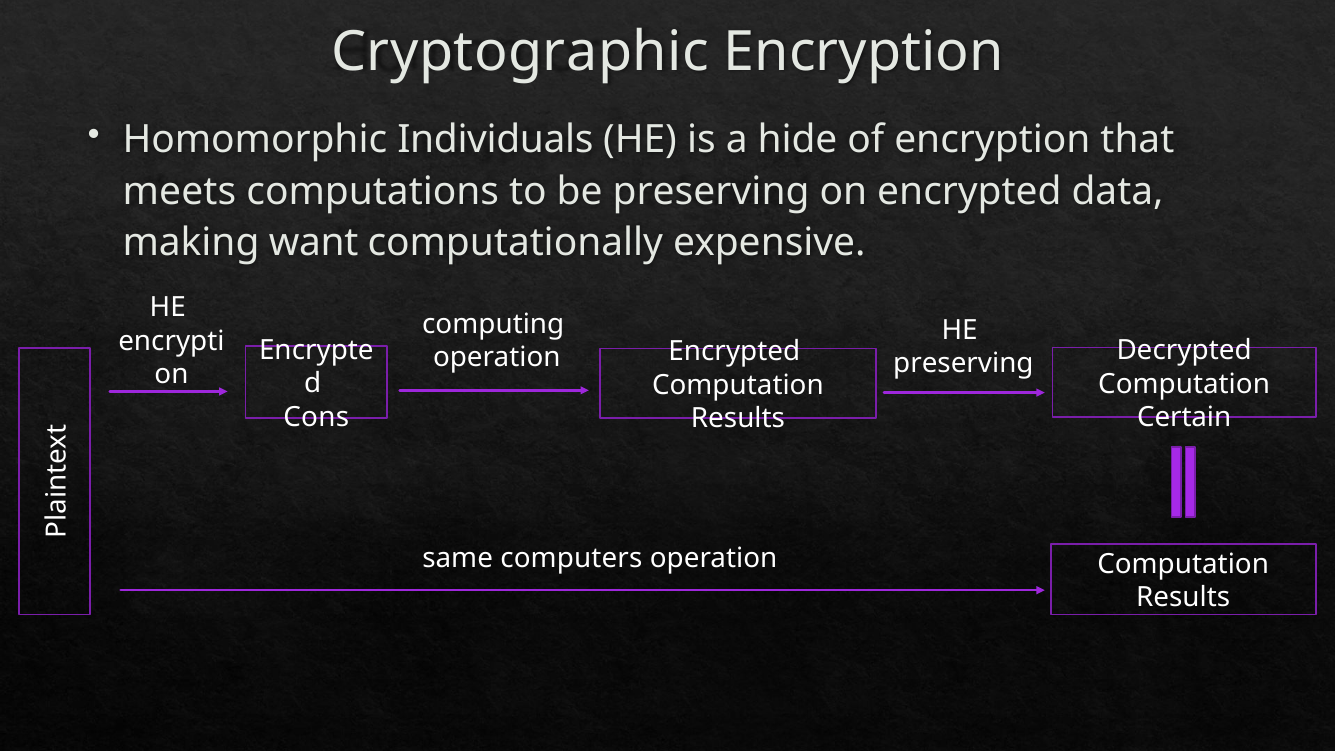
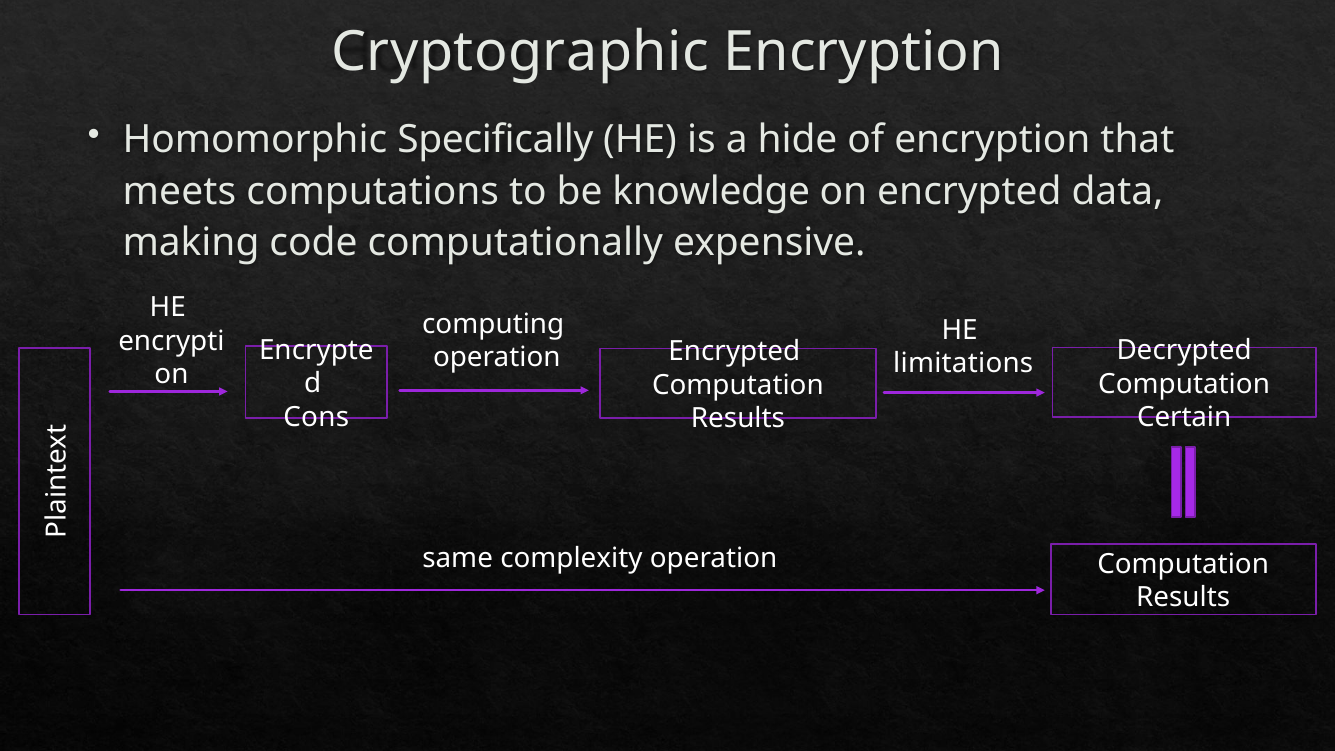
Individuals: Individuals -> Specifically (495, 140)
be preserving: preserving -> knowledge (711, 191)
want: want -> code (313, 243)
preserving: preserving -> limitations (963, 363)
computers: computers -> complexity (571, 558)
